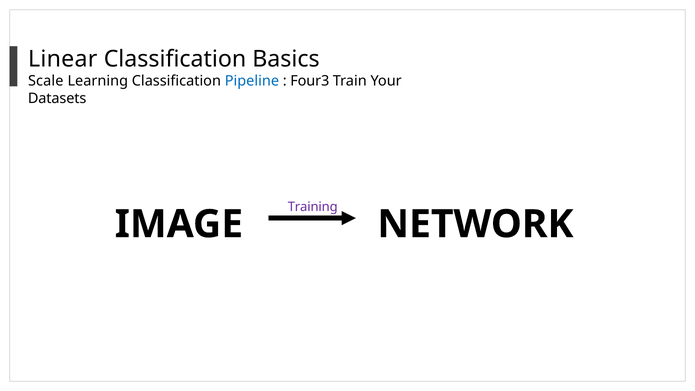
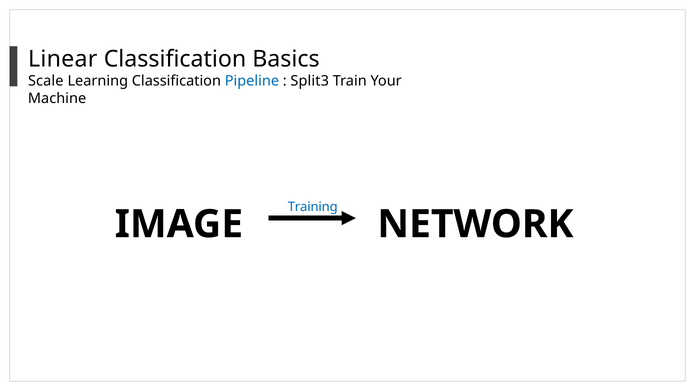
Four3: Four3 -> Split3 (310, 81)
Datasets: Datasets -> Machine (57, 98)
Training colour: purple -> blue (313, 207)
